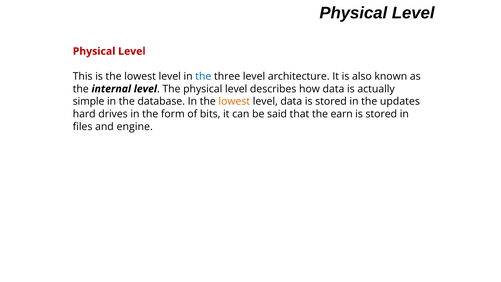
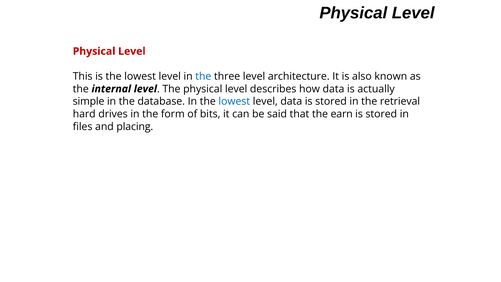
lowest colour: orange -> blue (234, 101)
updates: updates -> retrieval (400, 101)
engine: engine -> placing (135, 126)
